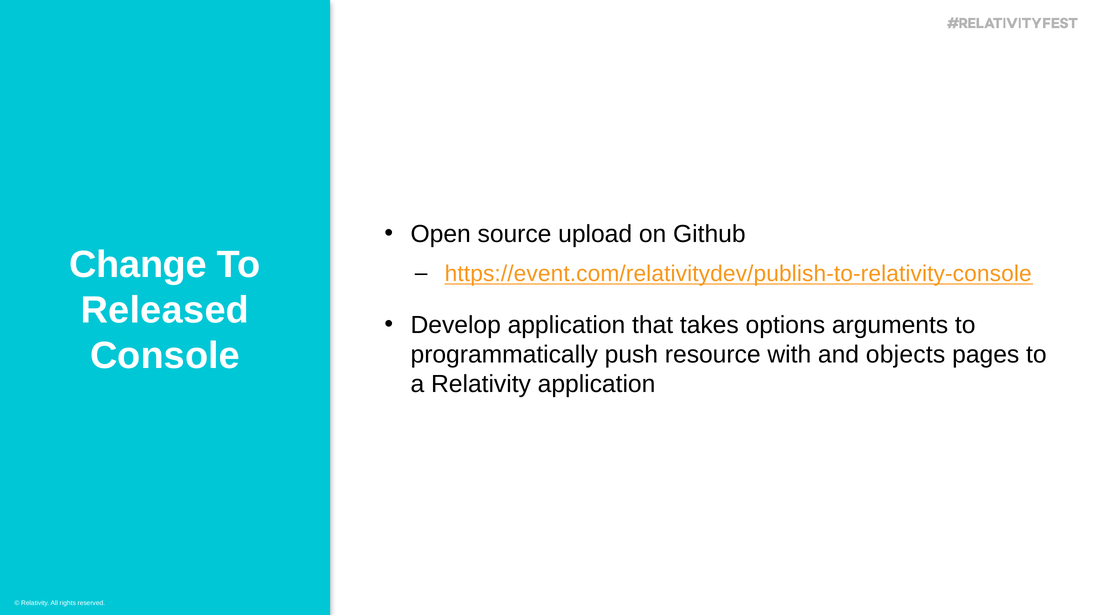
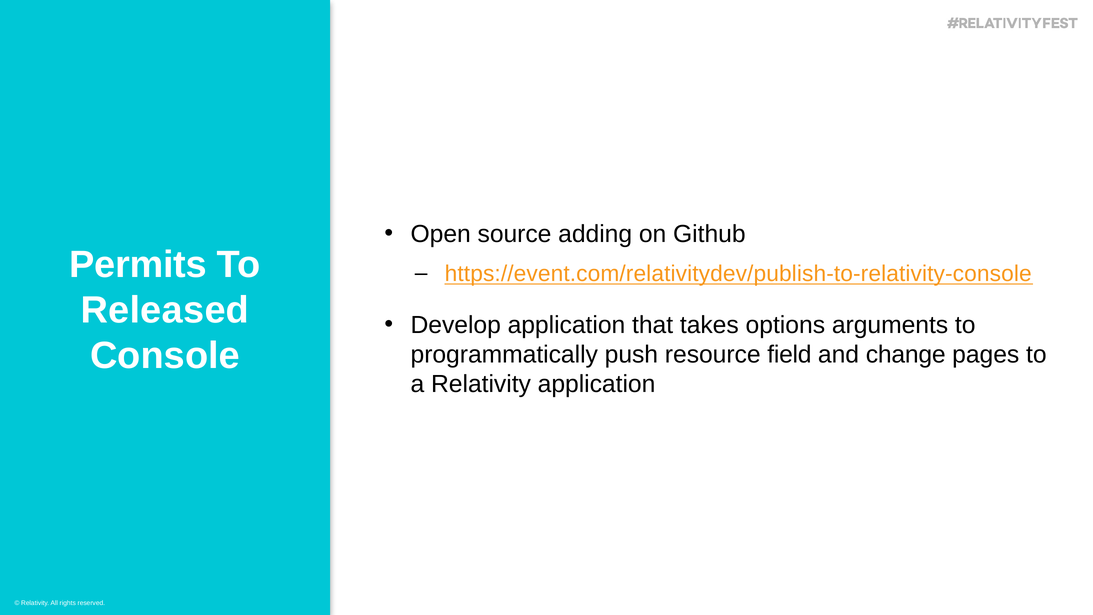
upload: upload -> adding (595, 234)
Change: Change -> Permits (138, 264)
with: with -> field (789, 355)
objects: objects -> change (906, 355)
